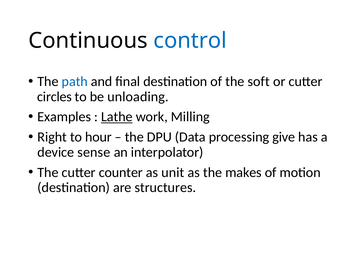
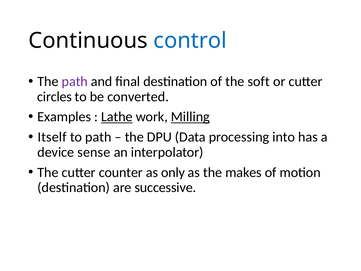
path colour: blue -> purple (75, 81)
unloading: unloading -> converted (138, 97)
Milling underline: none -> present (190, 117)
Right: Right -> Itself (52, 137)
to hour: hour -> path (98, 137)
give: give -> into (284, 137)
unit: unit -> only (173, 172)
structures: structures -> successive (165, 187)
